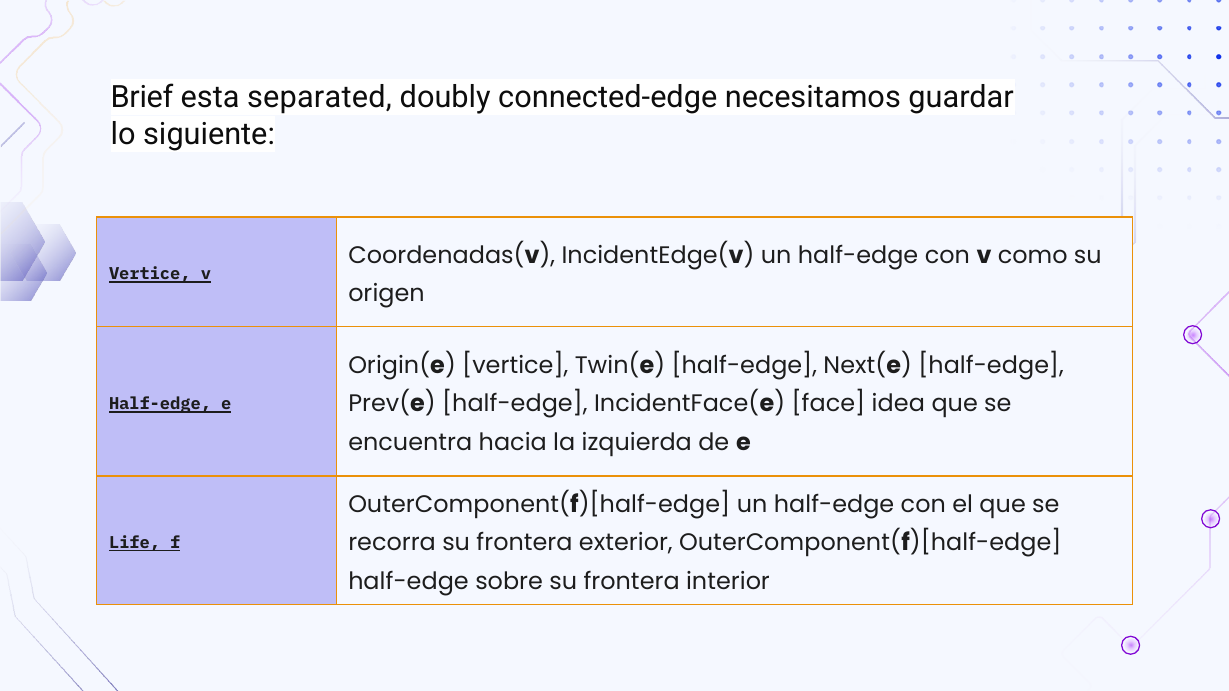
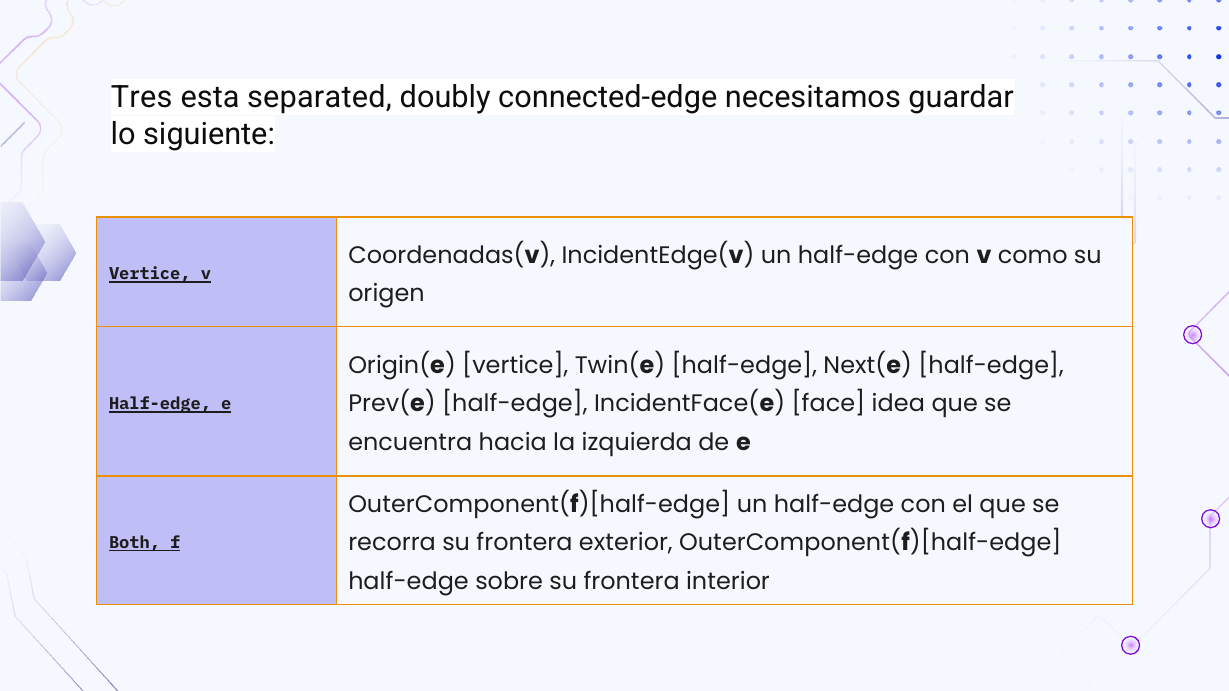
Brief: Brief -> Tres (142, 98)
Life: Life -> Both (135, 543)
